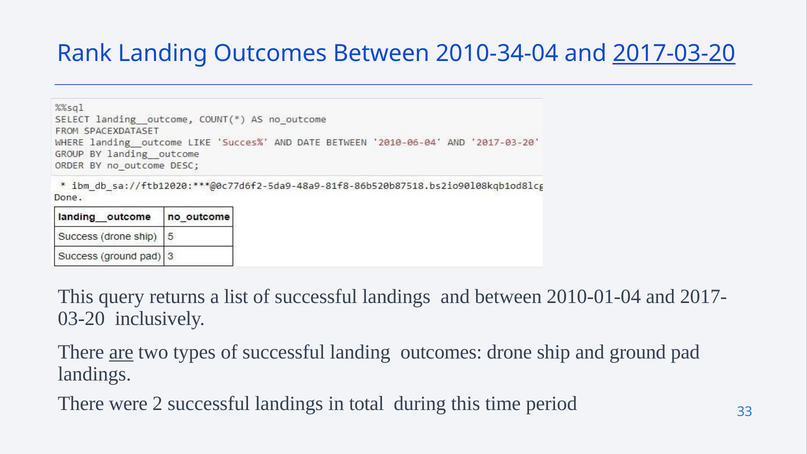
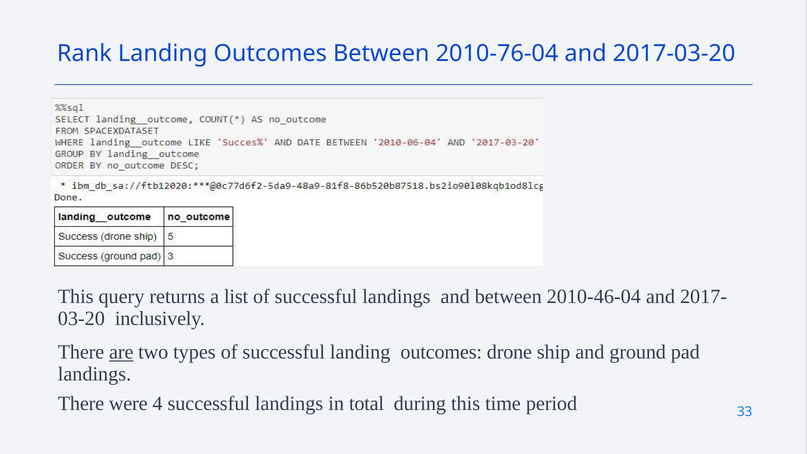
2010-34-04: 2010-34-04 -> 2010-76-04 (497, 54)
2017-03-20 underline: present -> none (674, 54)
2010-01-04: 2010-01-04 -> 2010-46-04 (594, 296)
2: 2 -> 4 (157, 404)
